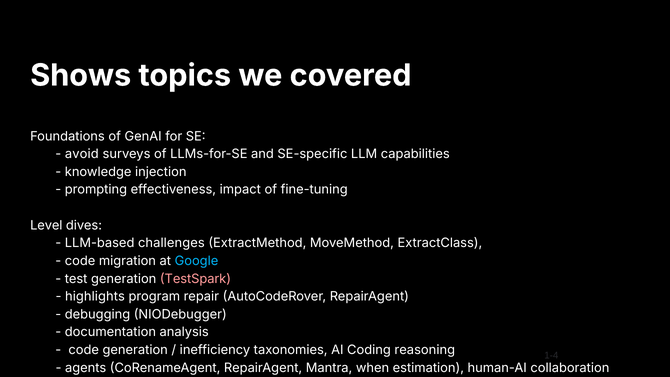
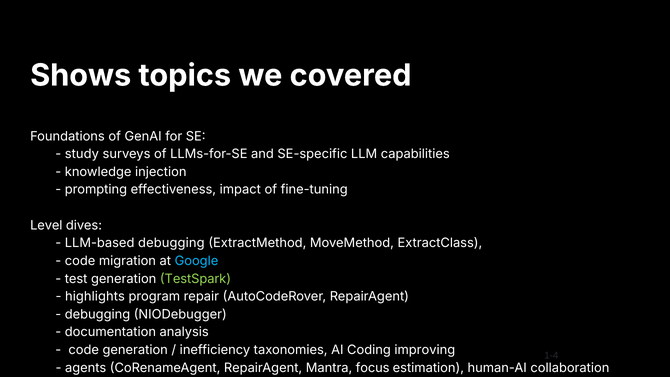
avoid: avoid -> study (82, 154)
LLM-based challenges: challenges -> debugging (171, 243)
TestSpark colour: pink -> light green (195, 279)
reasoning: reasoning -> improving (425, 350)
when: when -> focus (373, 368)
